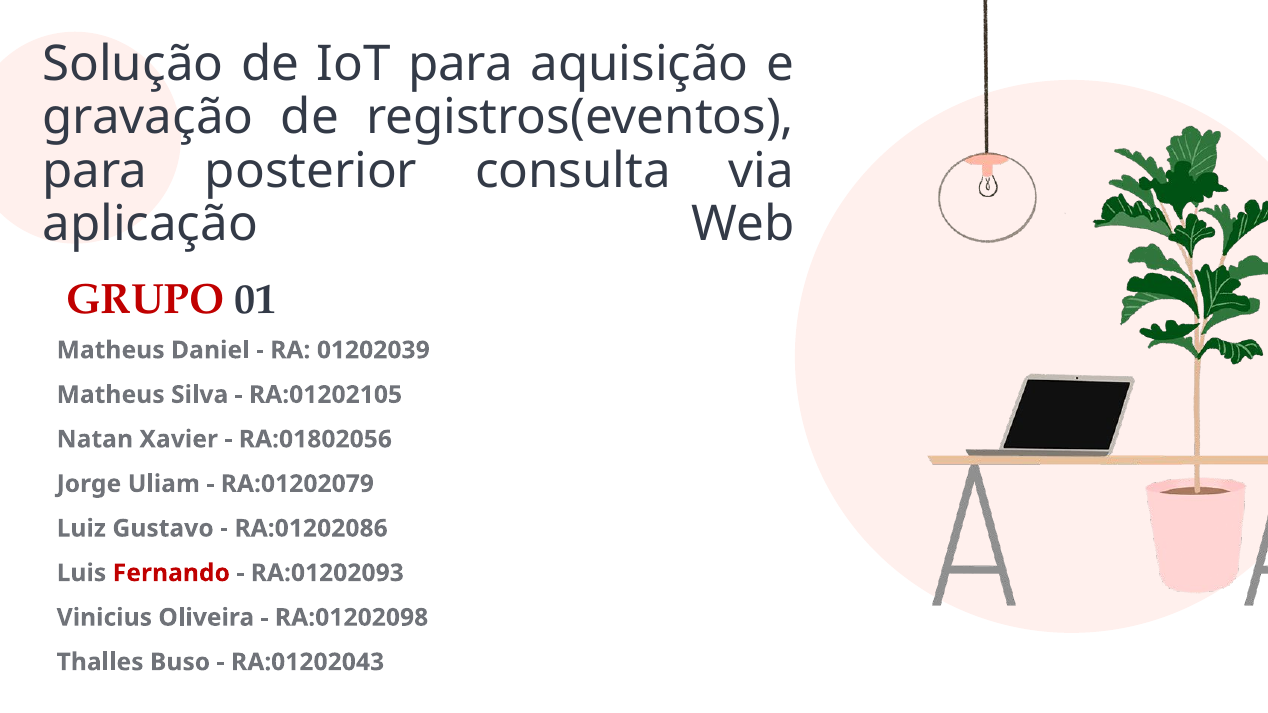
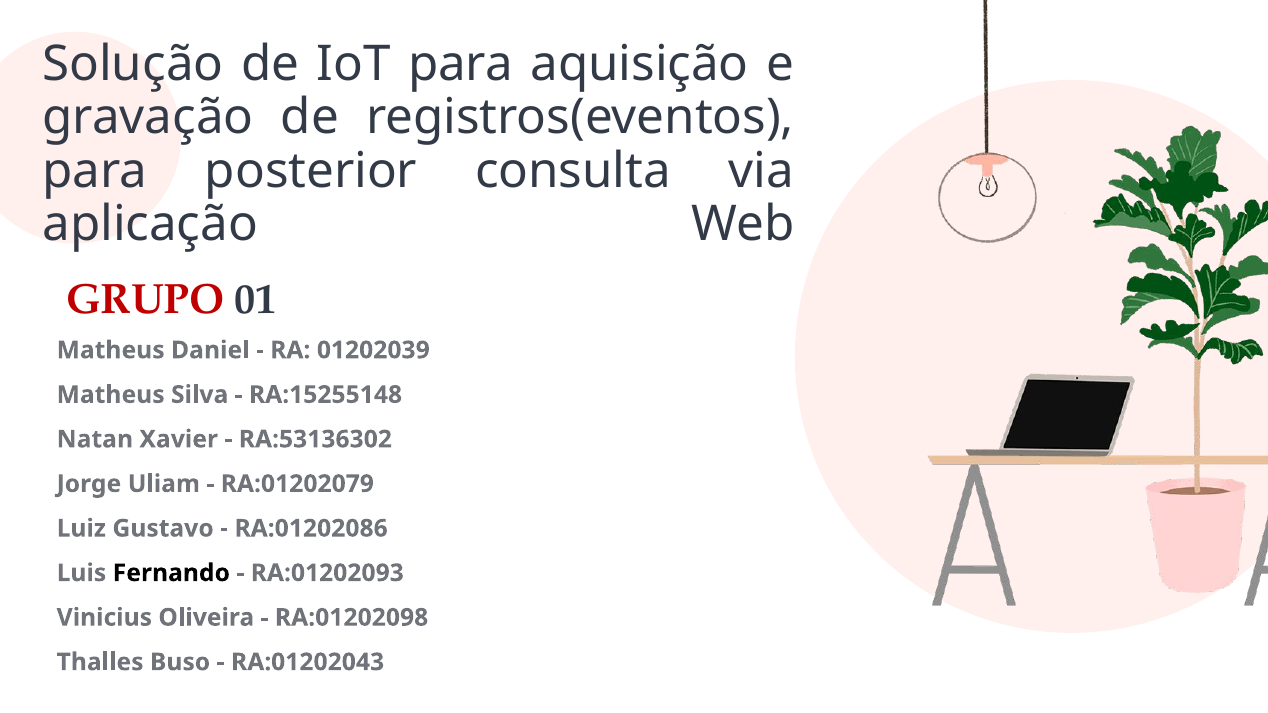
RA:01202105: RA:01202105 -> RA:15255148 (326, 395)
RA:01802056: RA:01802056 -> RA:53136302 (315, 439)
Fernando colour: red -> black (171, 573)
